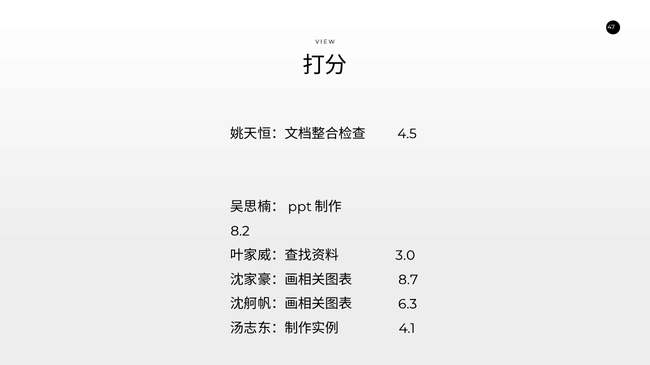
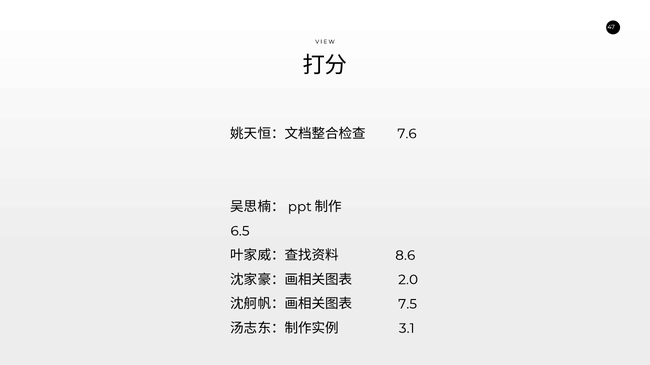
4.5: 4.5 -> 7.6 (407, 134)
8.2: 8.2 -> 6.5 (240, 232)
3.0: 3.0 -> 8.6 (405, 256)
8.7: 8.7 -> 2.0 (408, 280)
6.3: 6.3 -> 7.5 (408, 305)
4.1: 4.1 -> 3.1 (407, 329)
